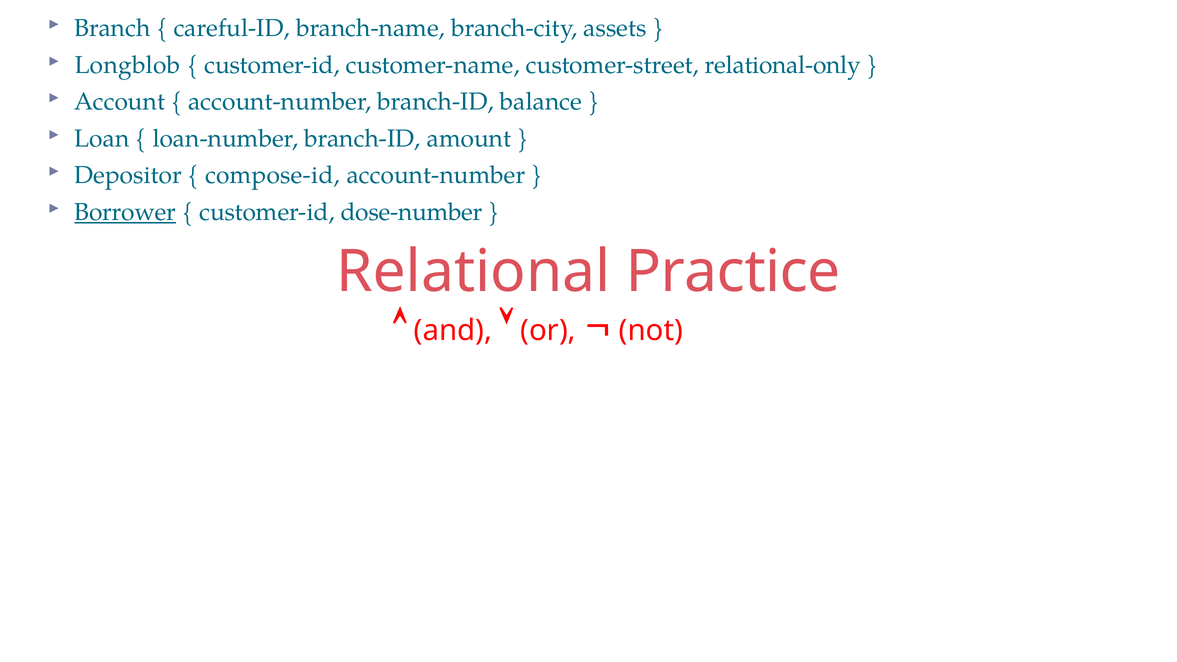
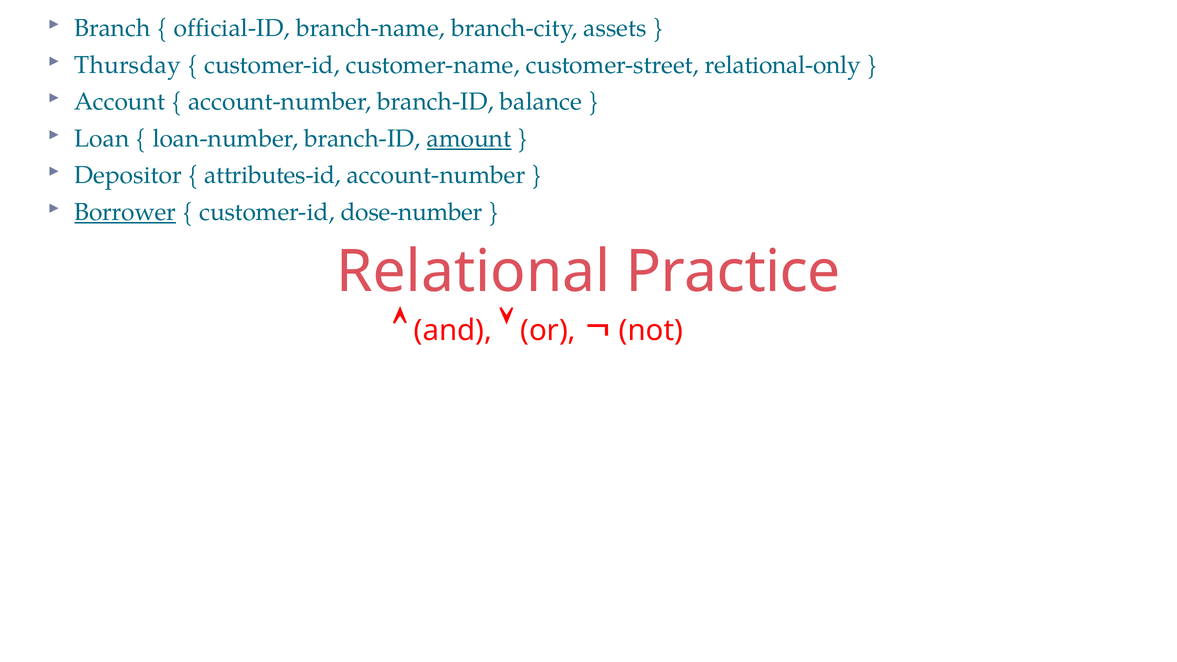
careful-ID: careful-ID -> official-ID (232, 28)
Longblob: Longblob -> Thursday (128, 65)
amount underline: none -> present (469, 139)
compose-id: compose-id -> attributes-id (273, 175)
